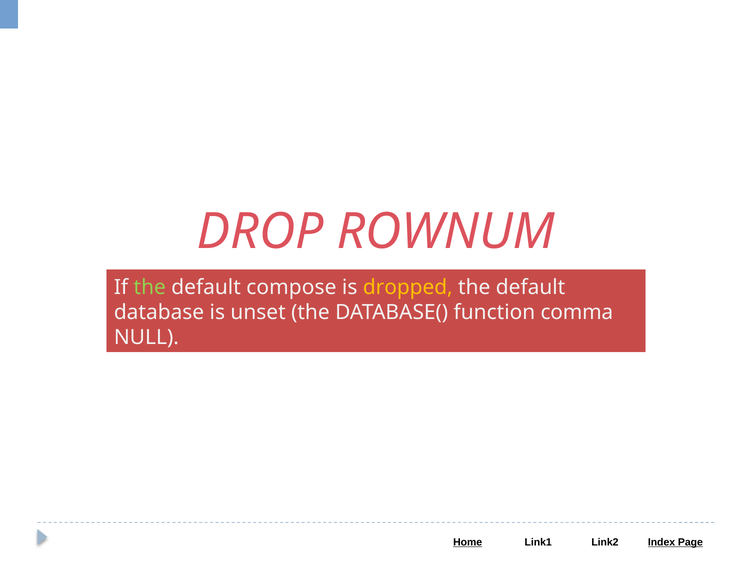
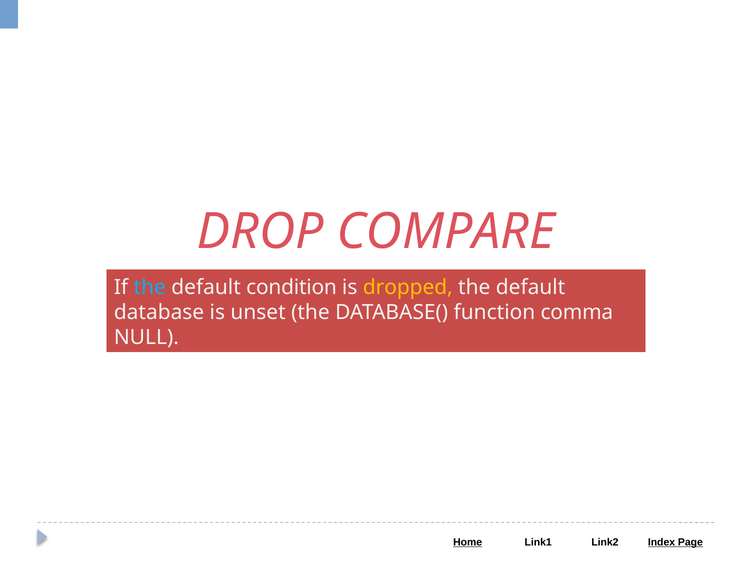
ROWNUM: ROWNUM -> COMPARE (446, 232)
the colour: light green -> light blue (150, 287)
compose: compose -> condition (292, 287)
